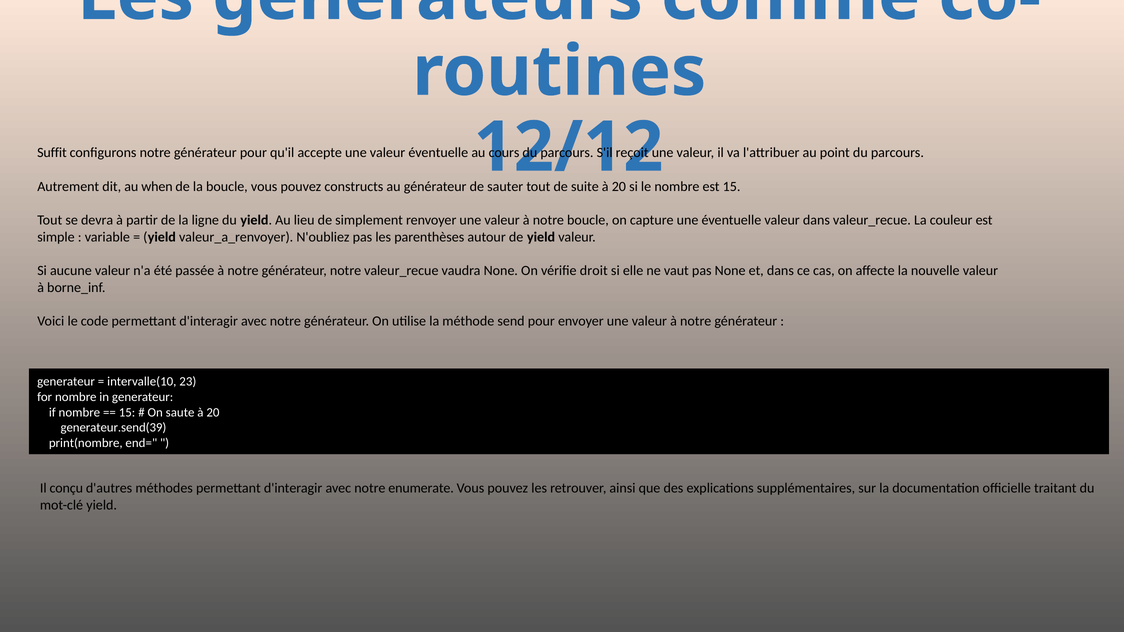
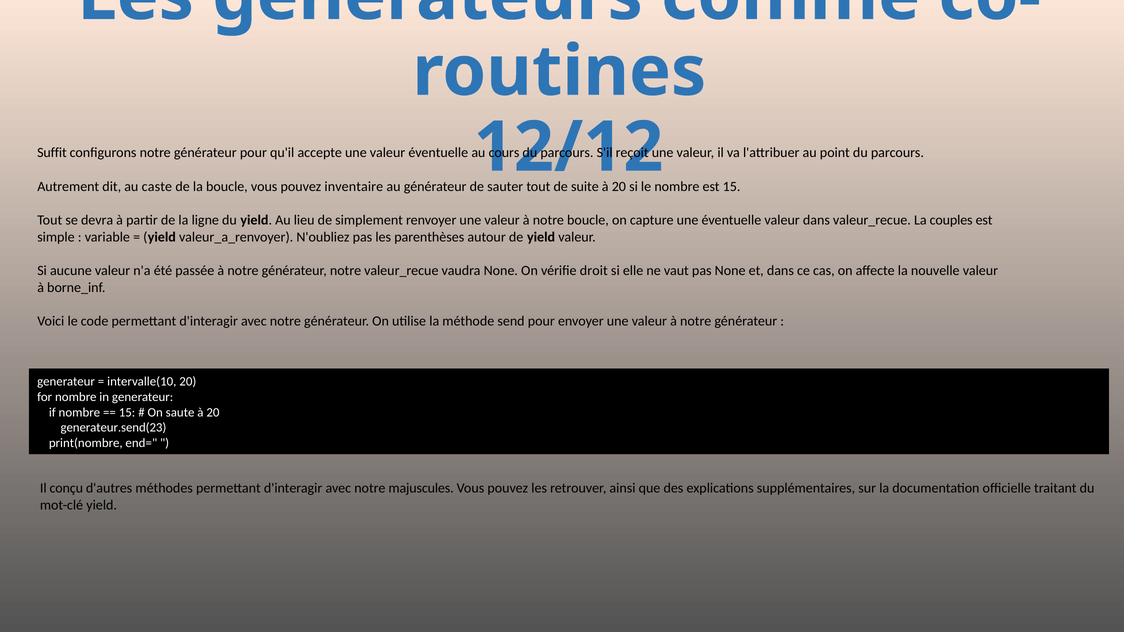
when: when -> caste (157, 187)
constructs: constructs -> inventaire (354, 187)
couleur: couleur -> couples (951, 220)
intervalle(10 23: 23 -> 20 (188, 382)
generateur.send(39: generateur.send(39 -> generateur.send(23 (113, 428)
enumerate: enumerate -> majuscules (421, 488)
